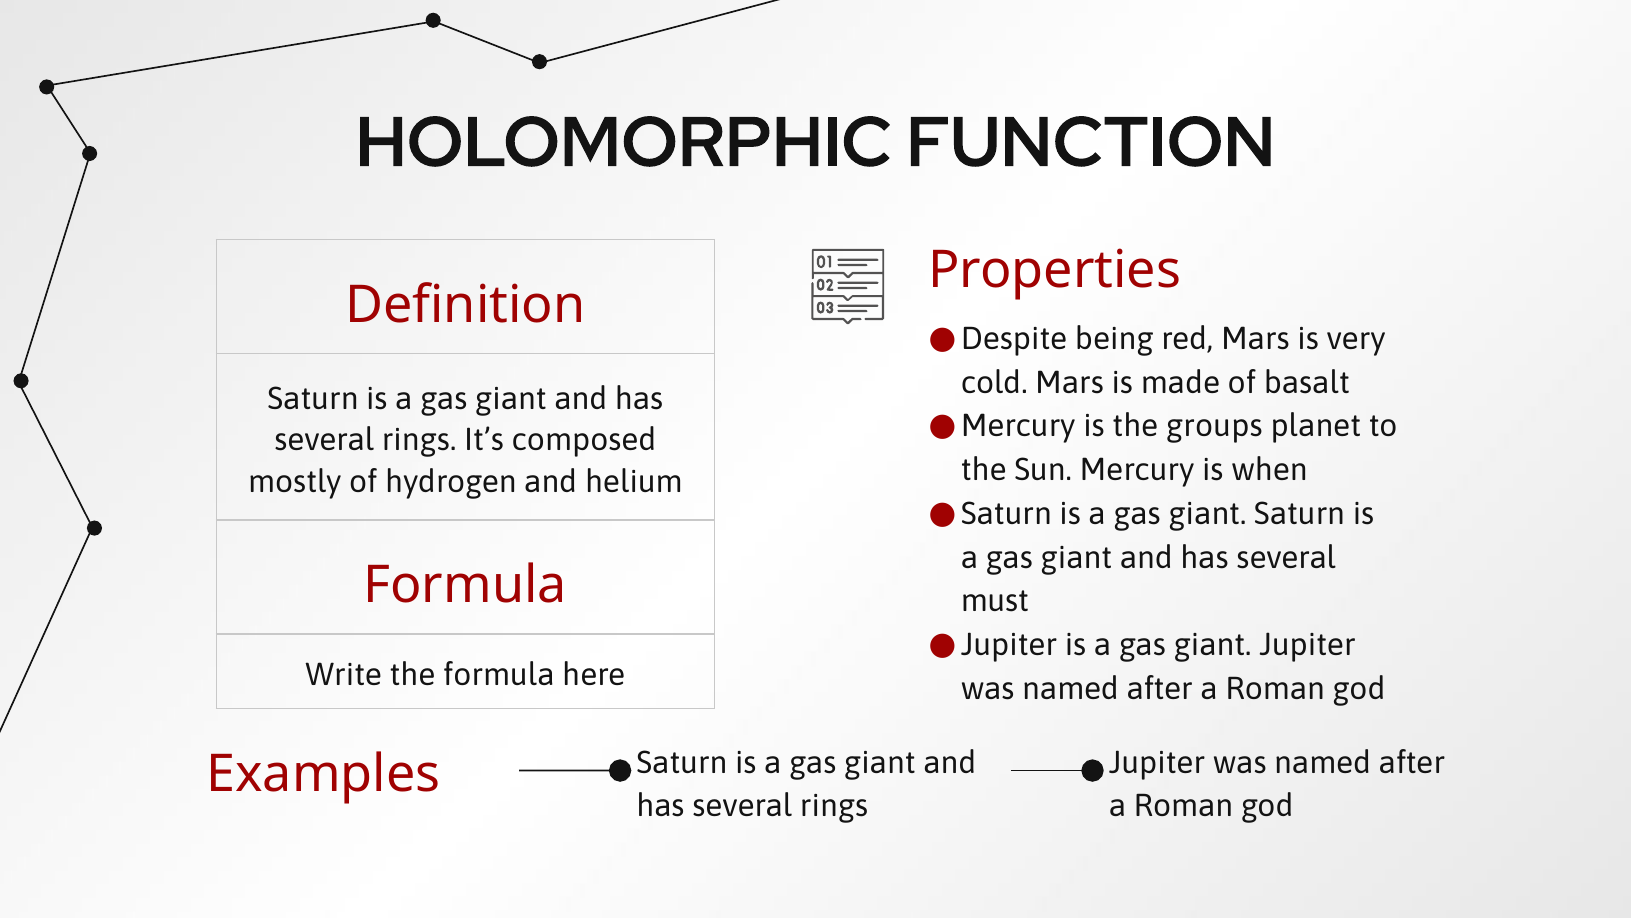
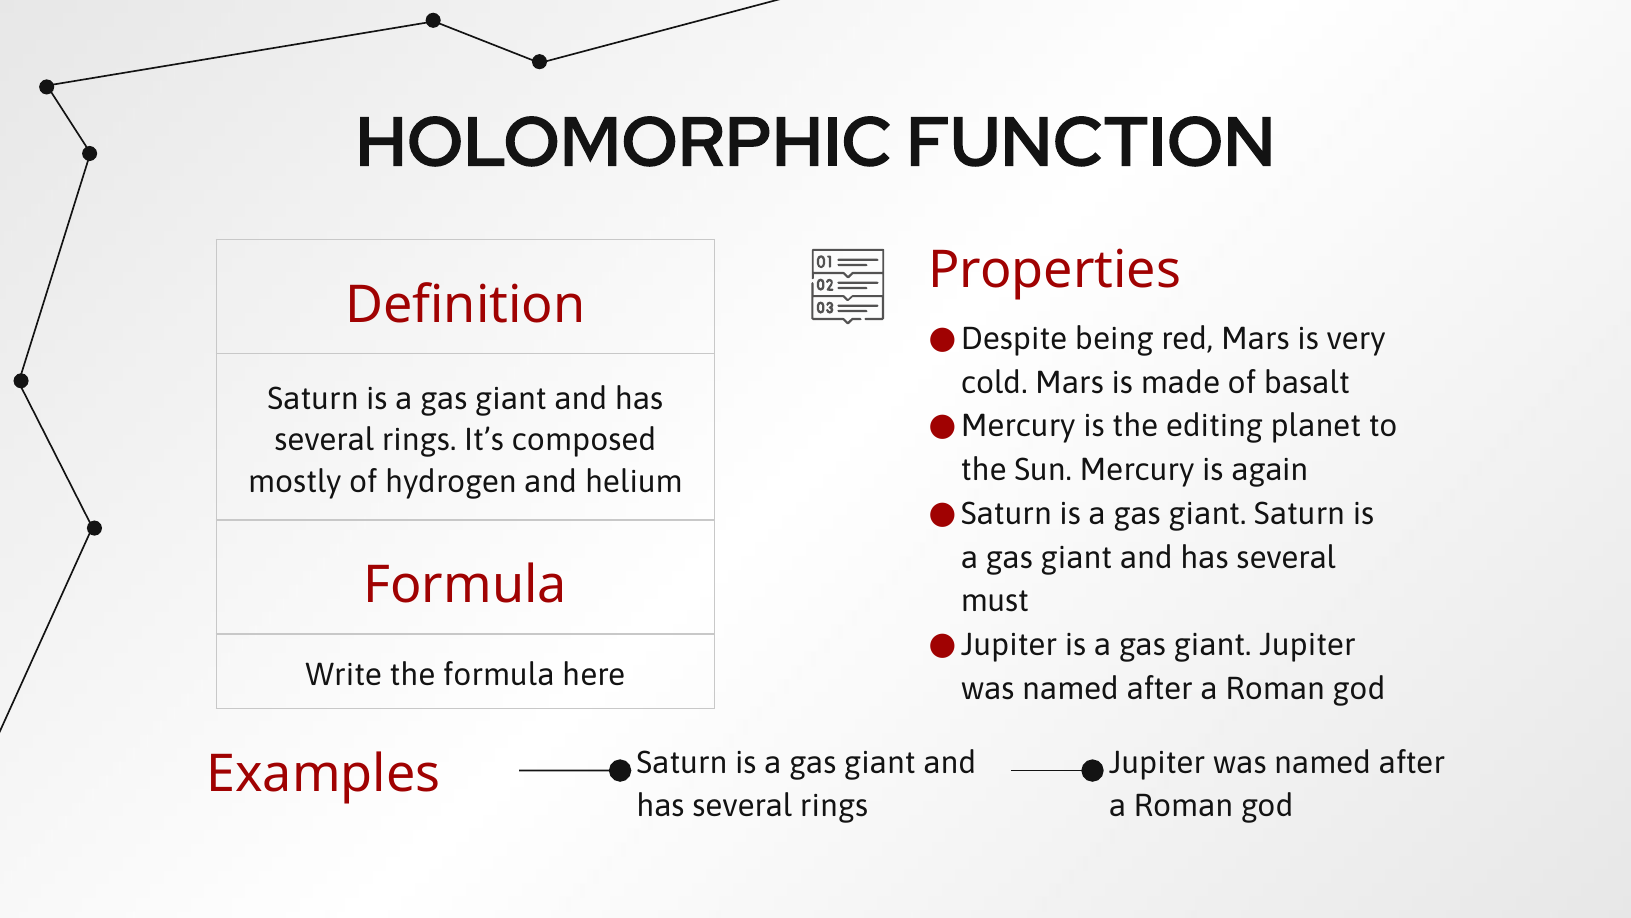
groups: groups -> editing (1214, 426)
when: when -> again (1270, 470)
